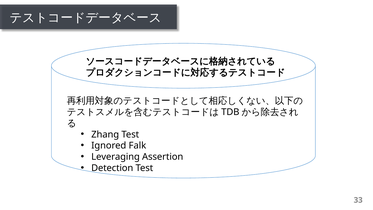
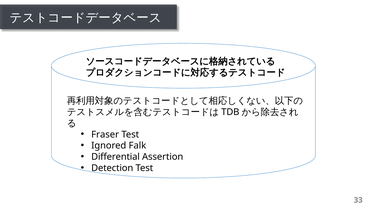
Zhang: Zhang -> Fraser (105, 134)
Leveraging: Leveraging -> Diﬀerential (116, 157)
